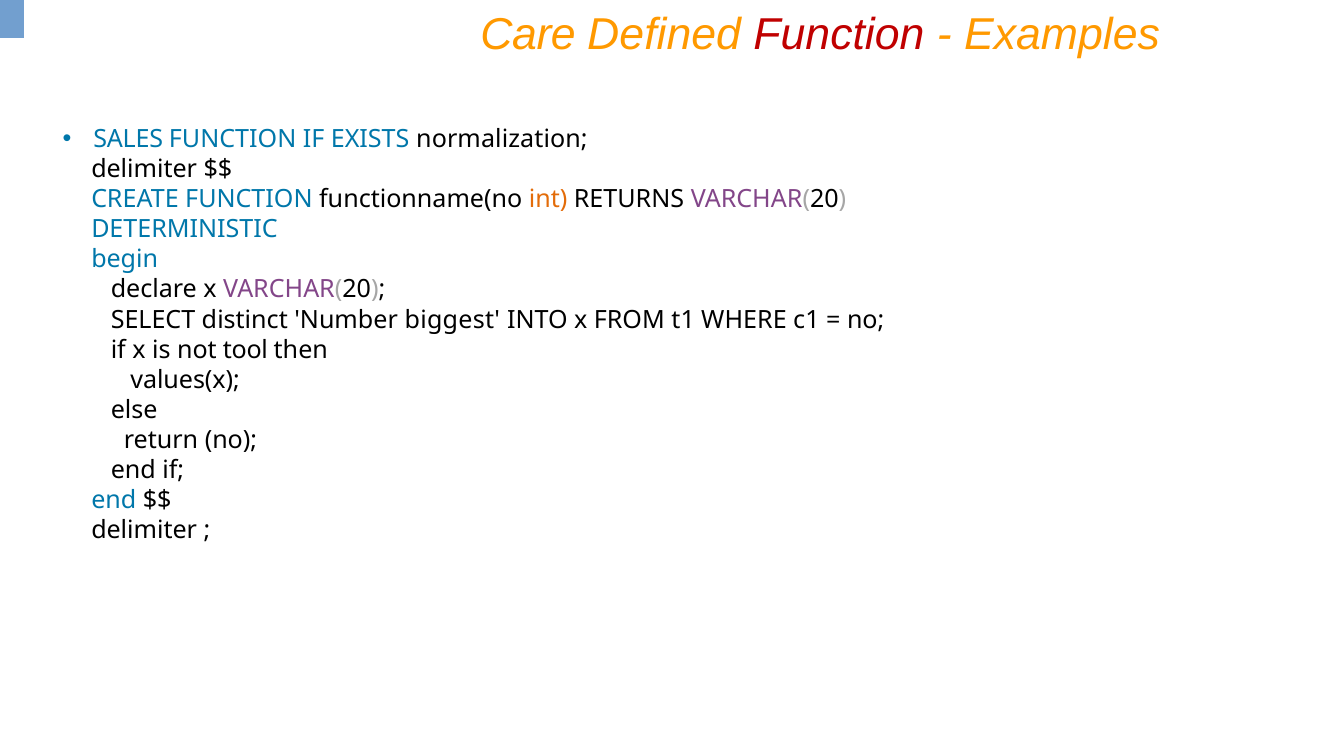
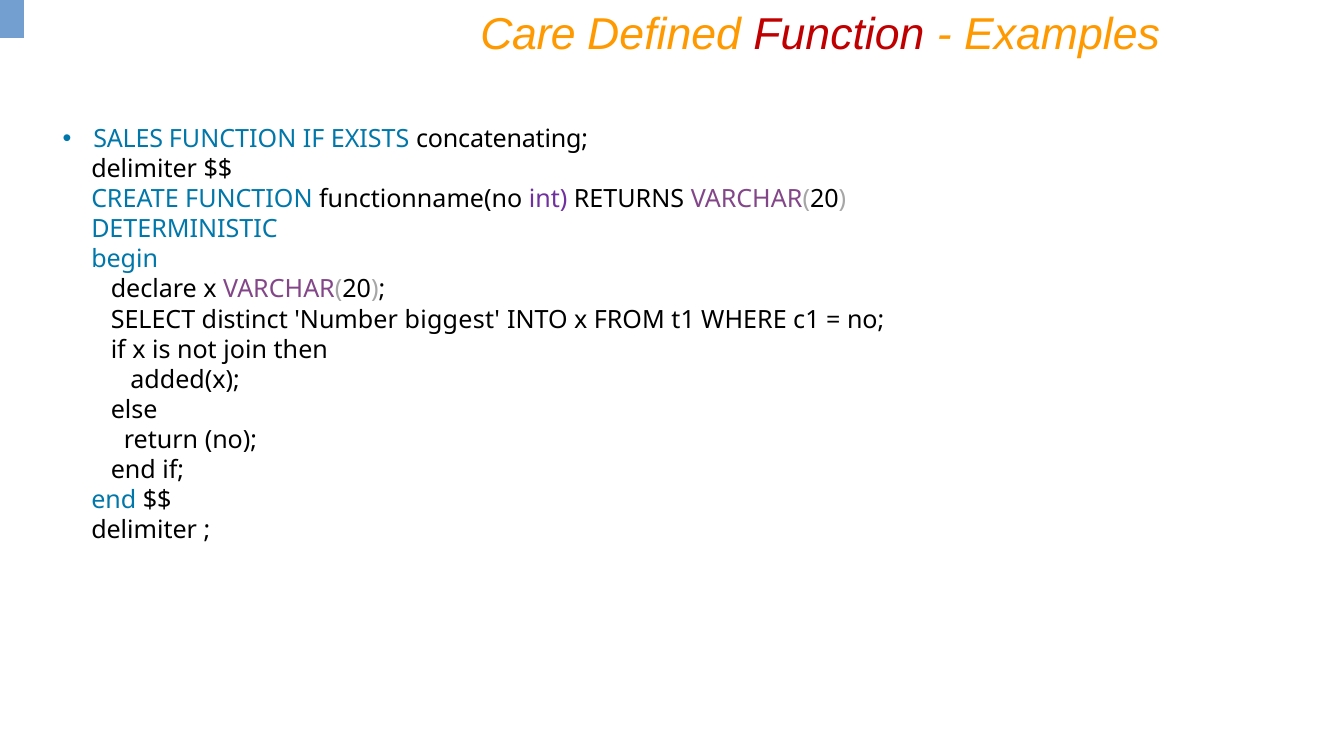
normalization: normalization -> concatenating (502, 139)
int colour: orange -> purple (548, 199)
tool: tool -> join (245, 350)
values(x: values(x -> added(x (185, 380)
